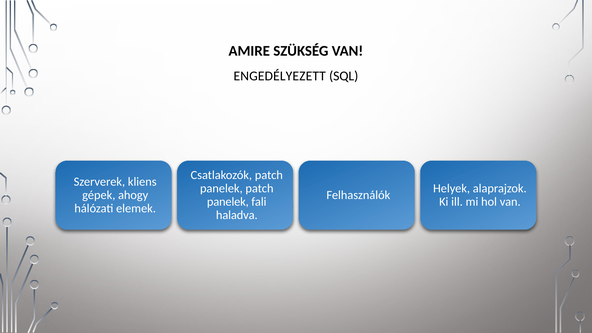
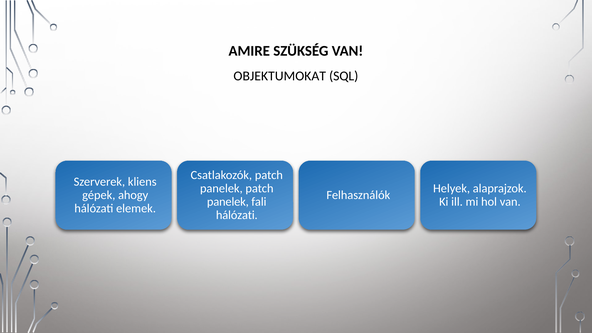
ENGEDÉLYEZETT: ENGEDÉLYEZETT -> OBJEKTUMOKAT (280, 76)
haladva: haladva -> hálózati (237, 215)
